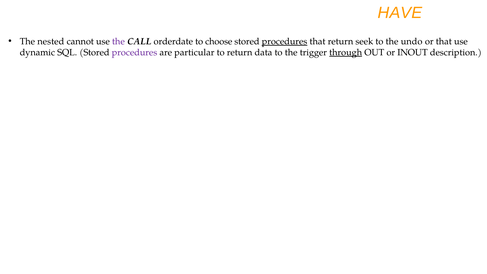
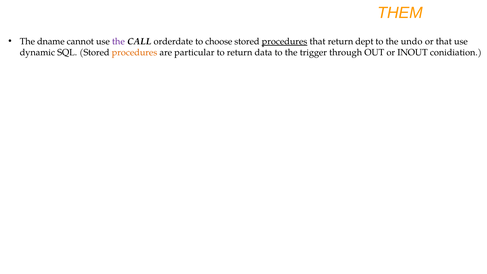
HAVE: HAVE -> THEM (400, 13)
nested: nested -> dname (51, 41)
seek: seek -> dept (364, 41)
procedures colour: purple -> orange (135, 52)
through underline: present -> none (346, 52)
description: description -> conidiation (456, 52)
